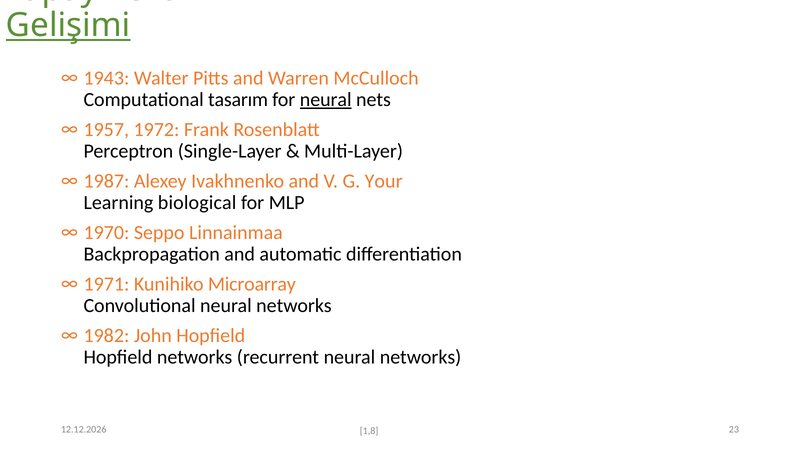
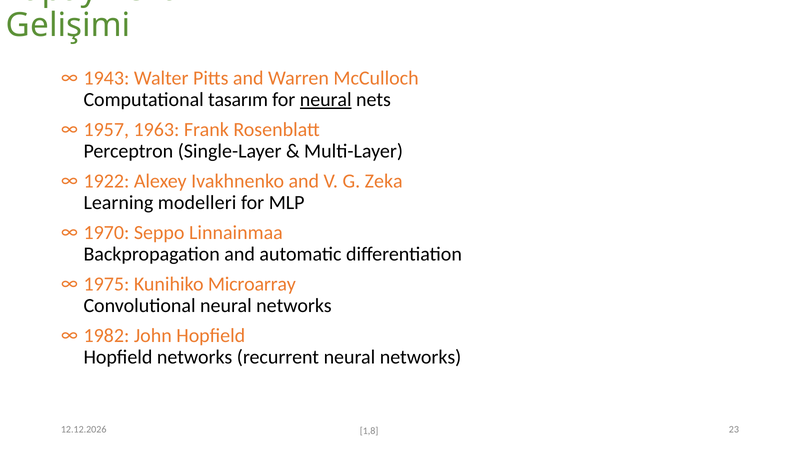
Gelişimi underline: present -> none (68, 25)
1972: 1972 -> 1963 (156, 130)
1987: 1987 -> 1922 (106, 181)
Your: Your -> Zeka (384, 181)
biological: biological -> modelleri (197, 203)
1971: 1971 -> 1975 (106, 284)
